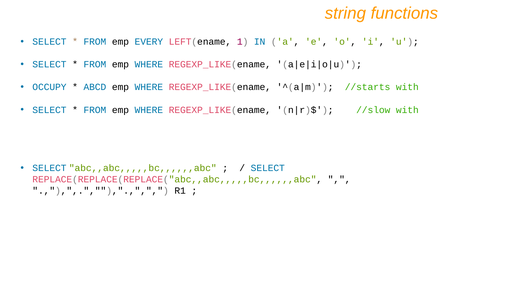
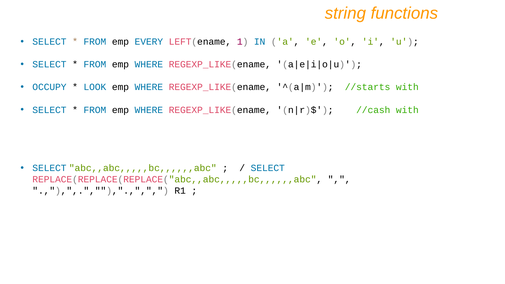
ABCD: ABCD -> LOOK (95, 87)
//slow: //slow -> //cash (373, 110)
